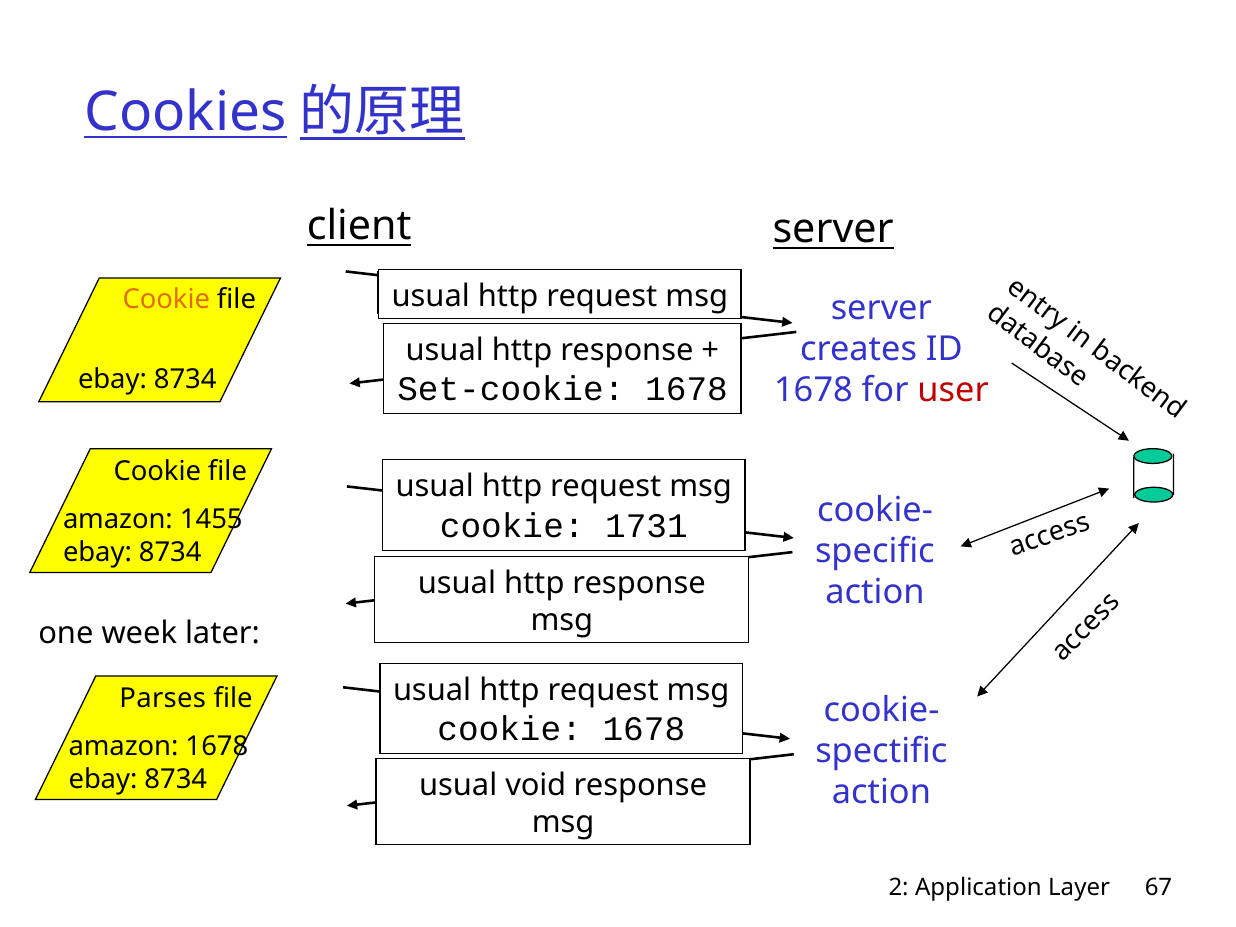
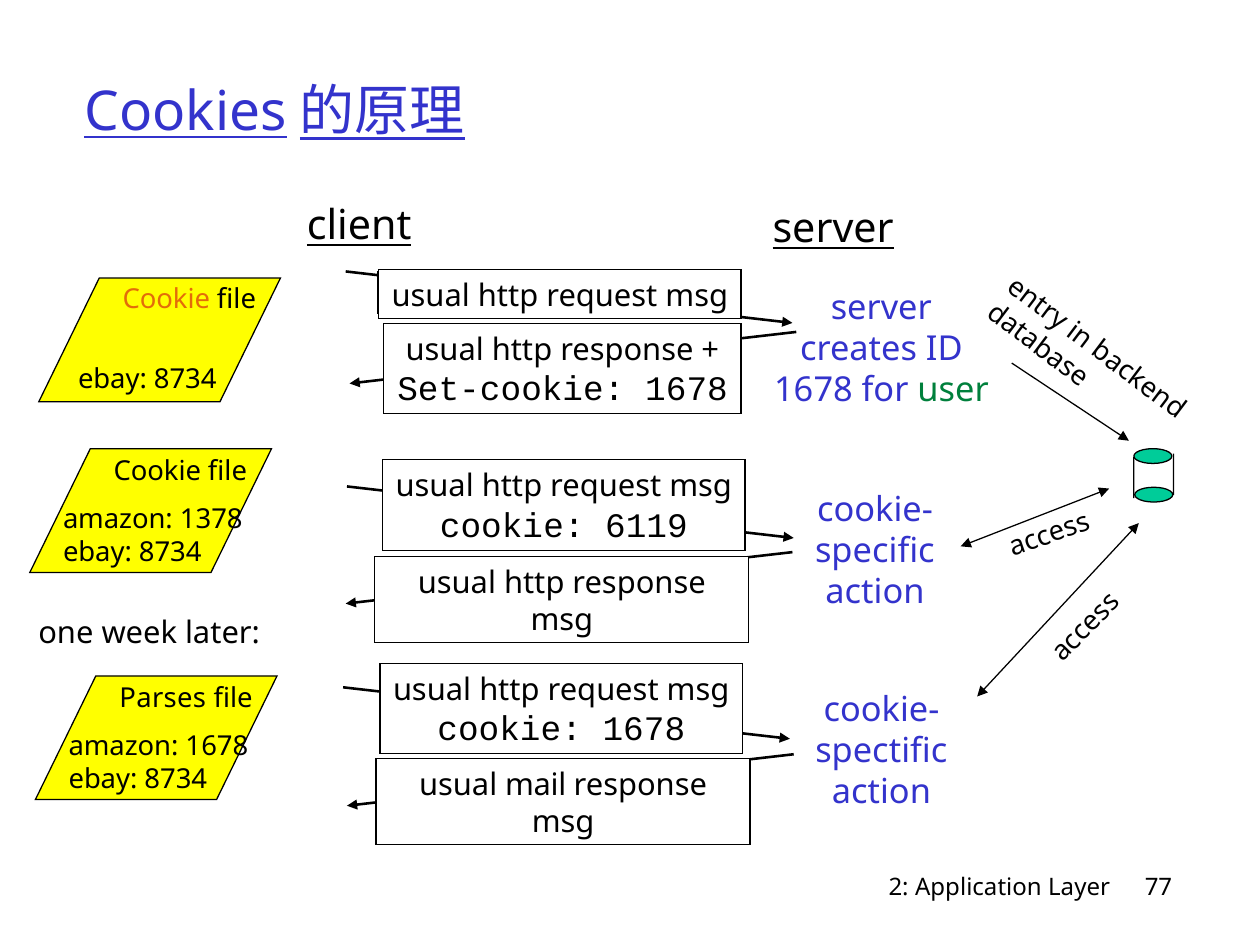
user colour: red -> green (953, 391)
1455: 1455 -> 1378 (211, 519)
1731: 1731 -> 6119 (646, 526)
void: void -> mail (536, 785)
67: 67 -> 77 (1158, 887)
